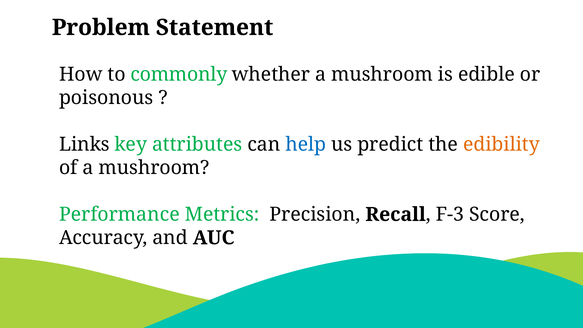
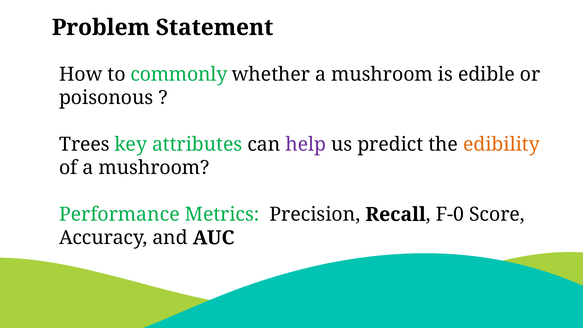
Links: Links -> Trees (84, 145)
help colour: blue -> purple (306, 145)
F-3: F-3 -> F-0 (450, 214)
